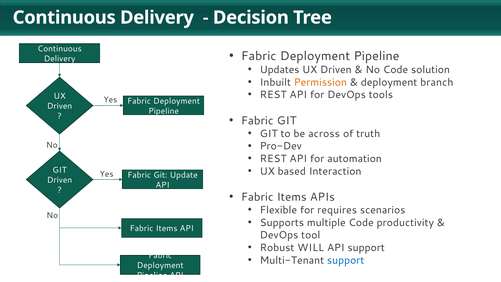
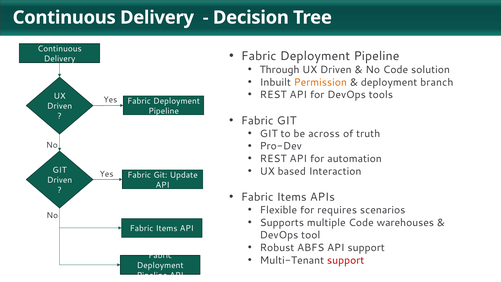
Updates: Updates -> Through (280, 70)
productivity: productivity -> warehouses (405, 222)
WILL: WILL -> ABFS (311, 248)
support colour: blue -> red (346, 260)
